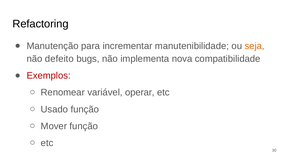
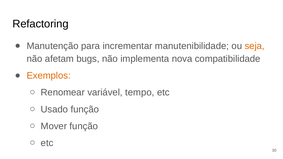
defeito: defeito -> afetam (59, 59)
Exemplos colour: red -> orange (49, 76)
operar: operar -> tempo (140, 93)
